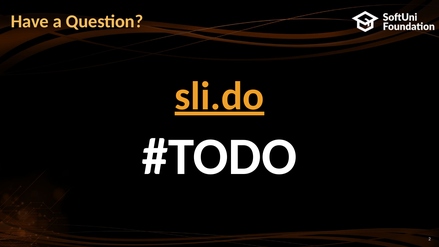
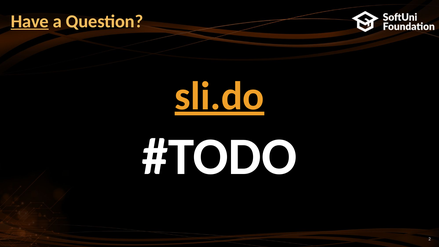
Have underline: none -> present (30, 21)
